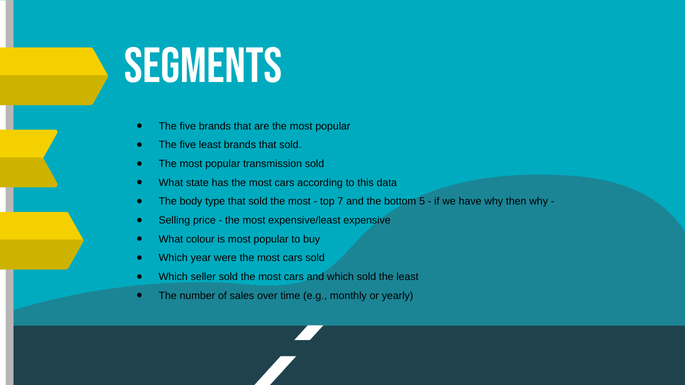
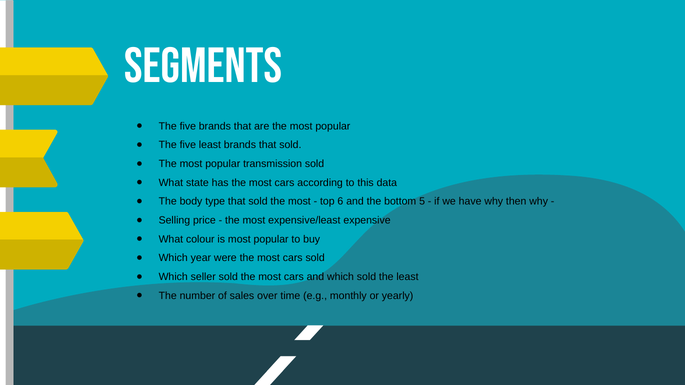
7: 7 -> 6 (340, 202)
